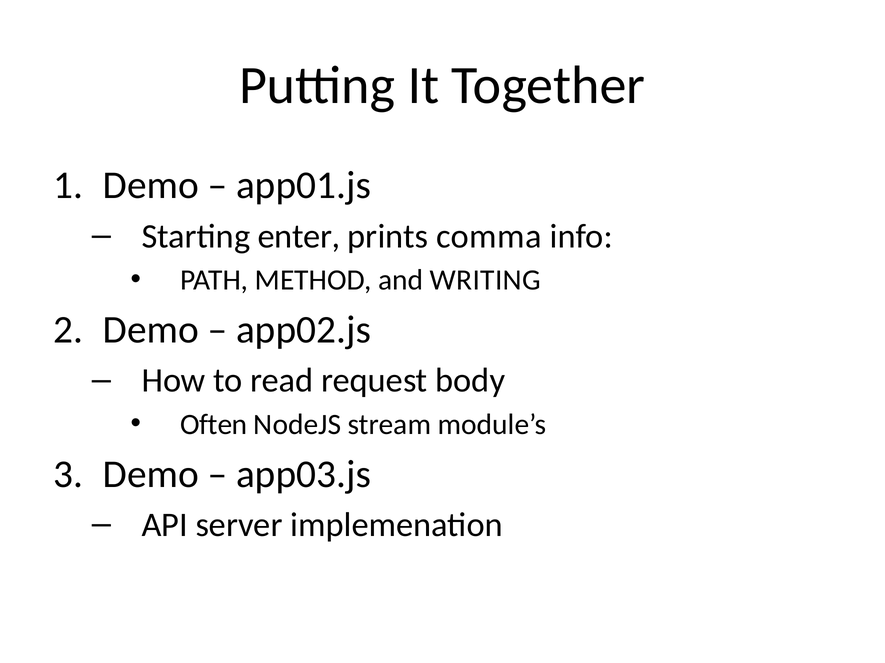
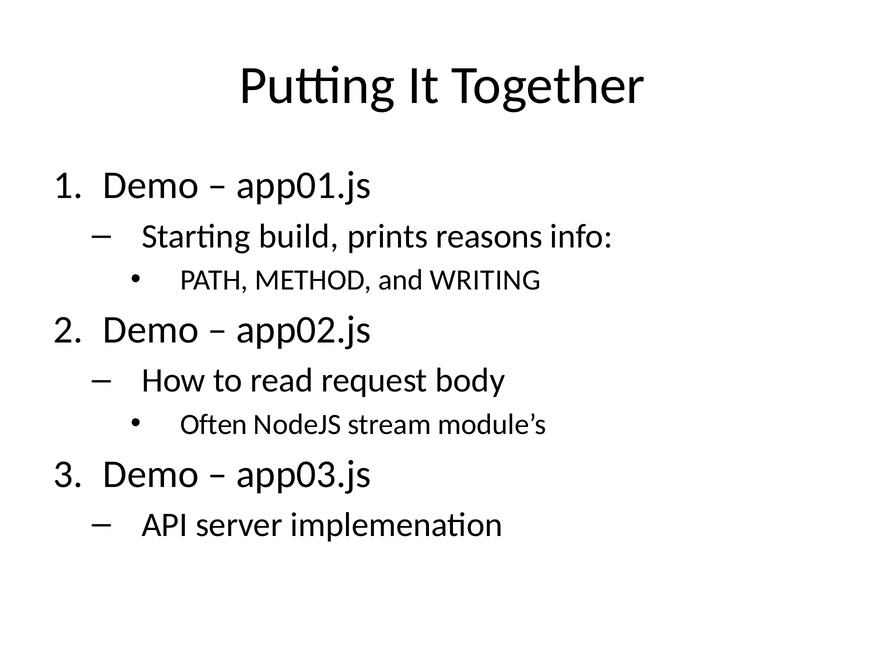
enter: enter -> build (299, 236)
comma: comma -> reasons (489, 236)
